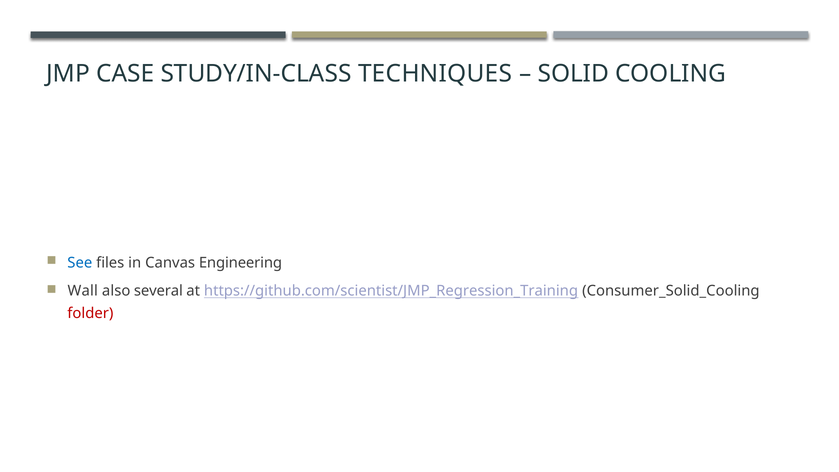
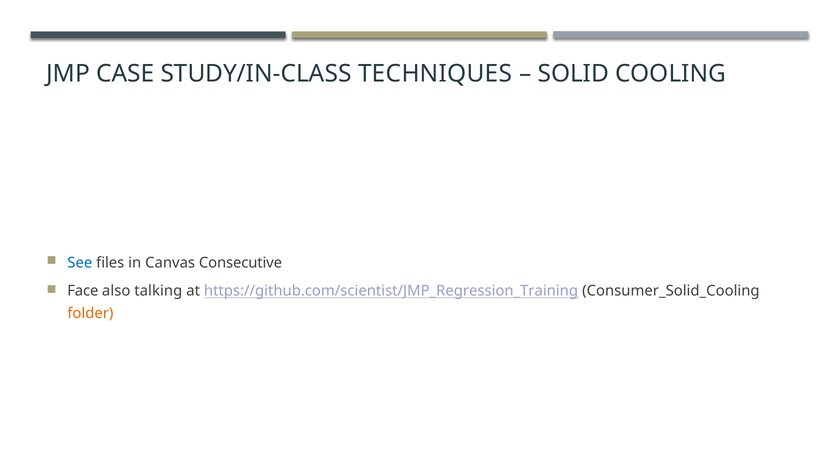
Engineering: Engineering -> Consecutive (240, 263)
Wall: Wall -> Face (83, 291)
several: several -> talking (158, 291)
folder colour: red -> orange (90, 313)
